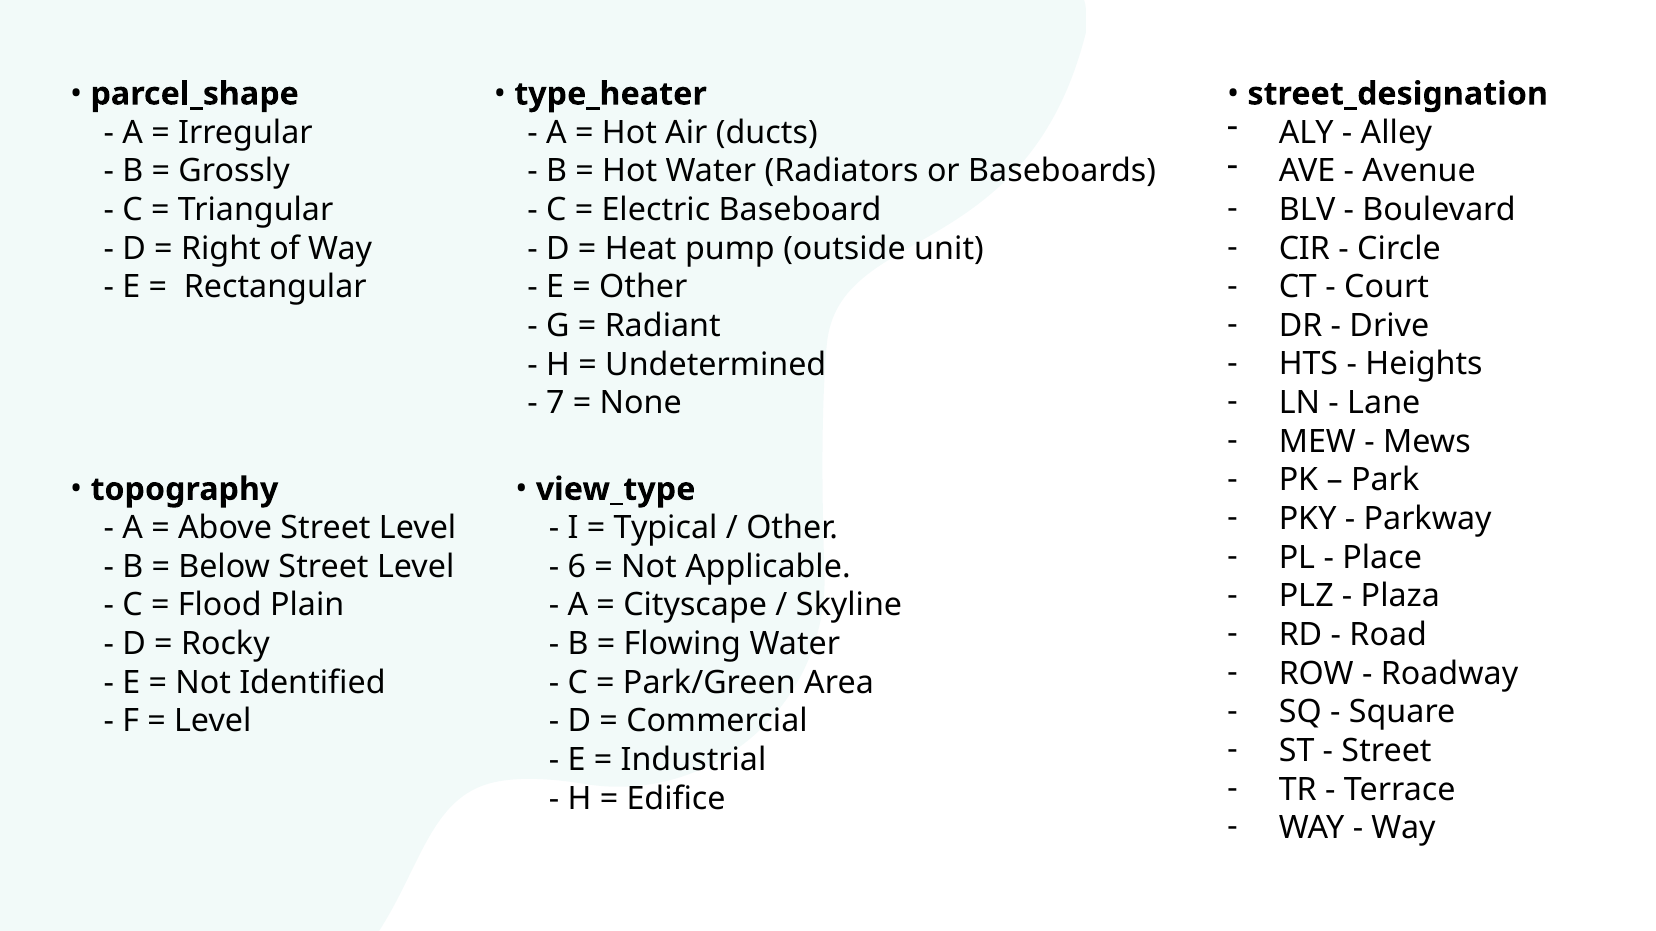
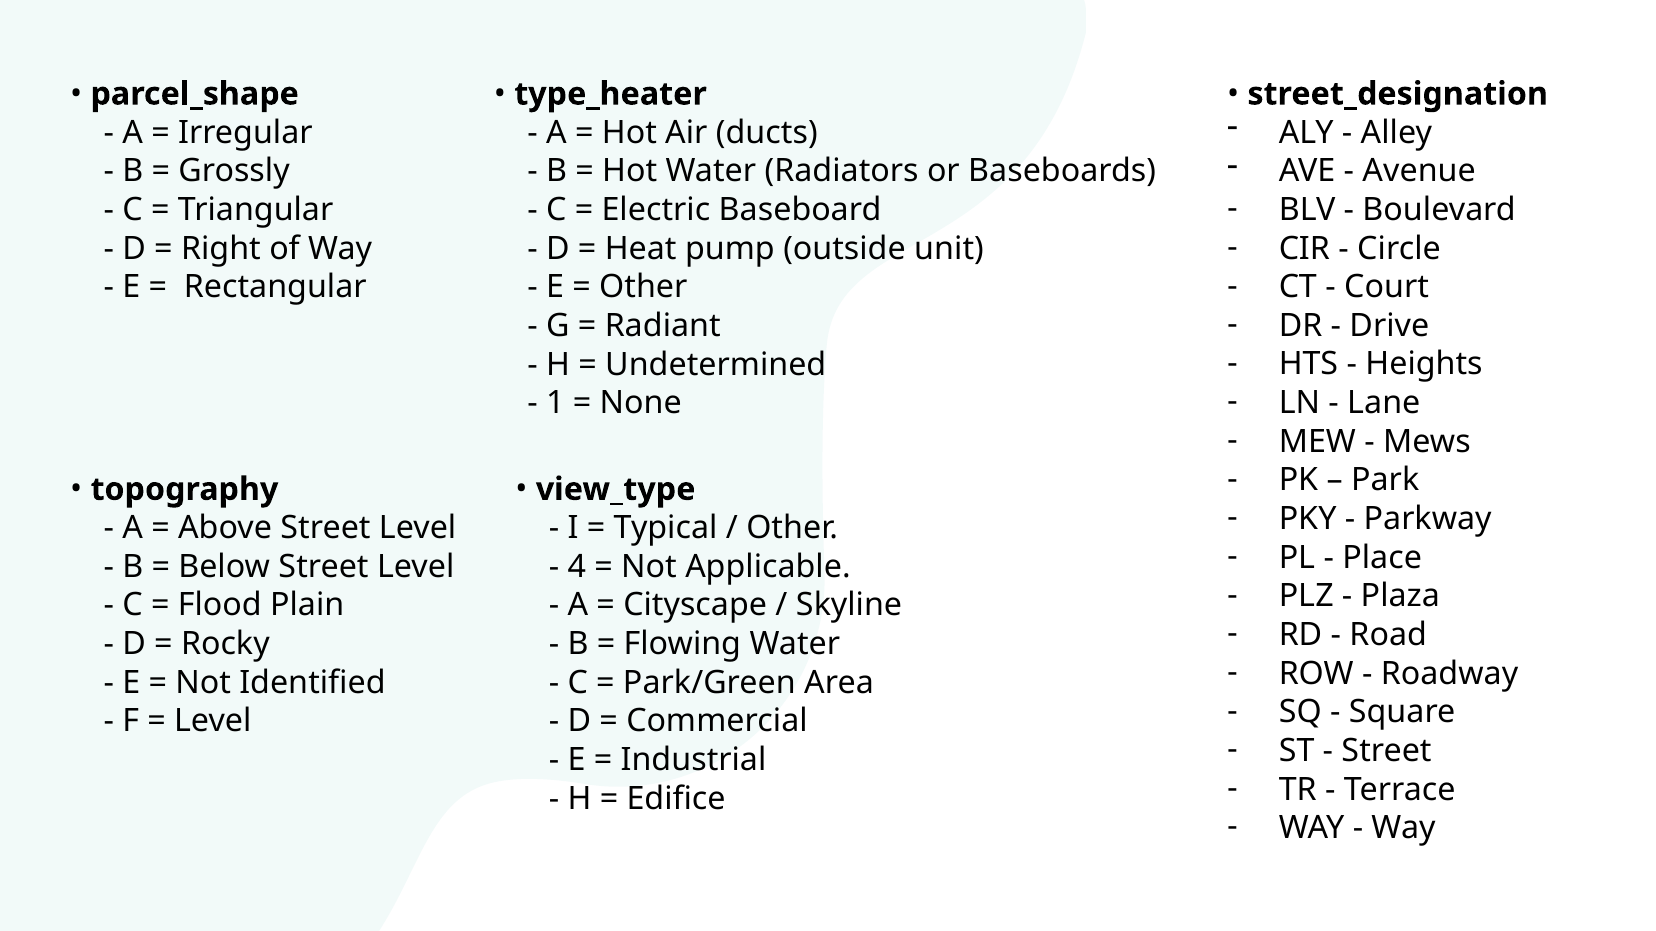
7: 7 -> 1 (555, 403)
6: 6 -> 4 (577, 567)
